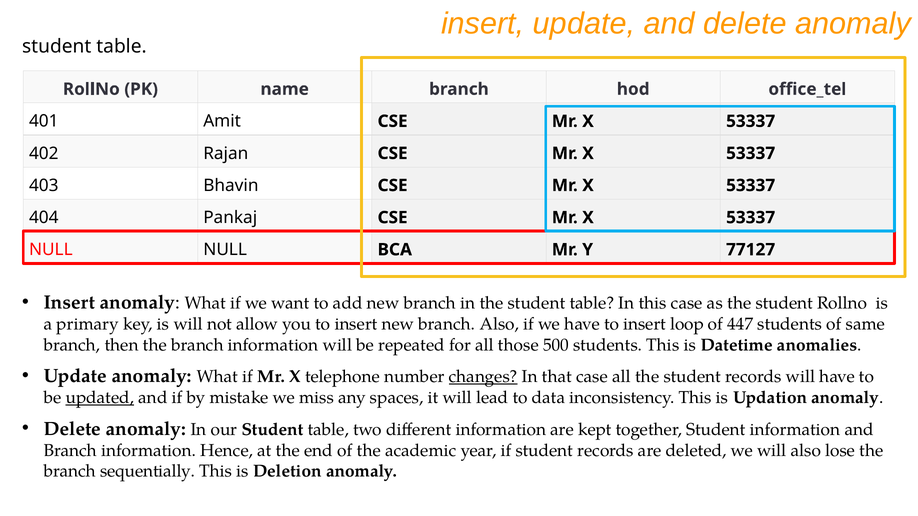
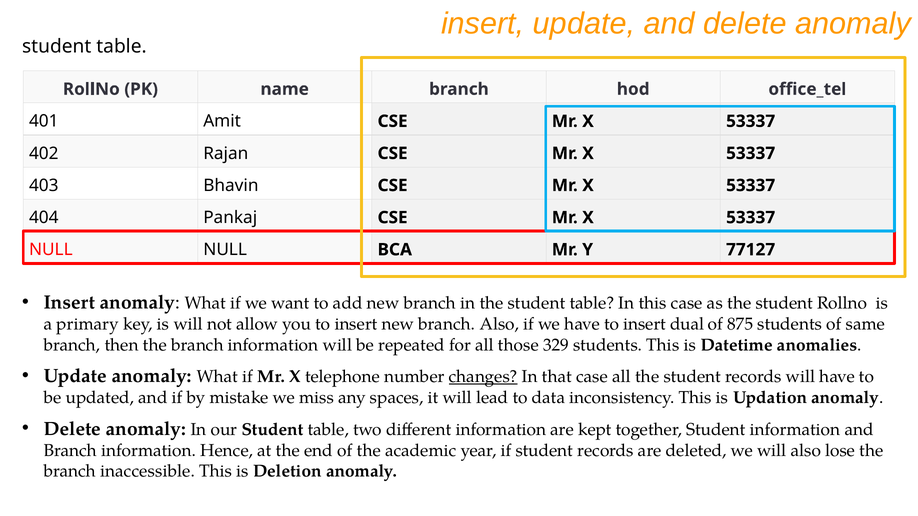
loop: loop -> dual (687, 324)
447: 447 -> 875 (740, 324)
500: 500 -> 329 (556, 345)
updated underline: present -> none (100, 398)
sequentially: sequentially -> inaccessible (148, 471)
